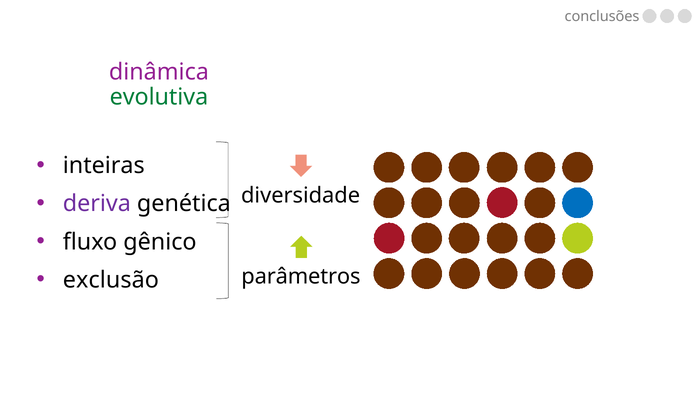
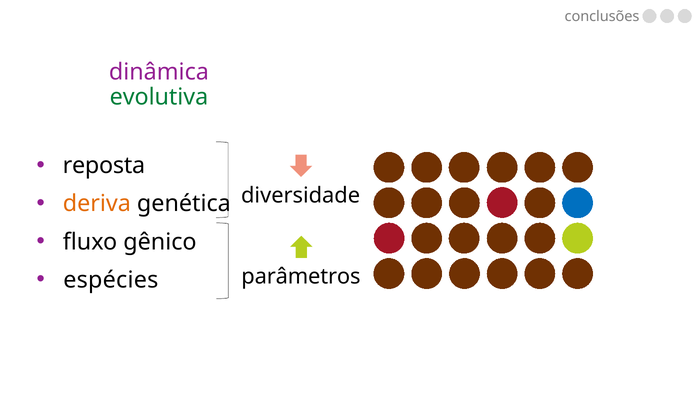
inteiras: inteiras -> reposta (104, 166)
deriva colour: purple -> orange (97, 204)
exclusão: exclusão -> espécies (111, 280)
